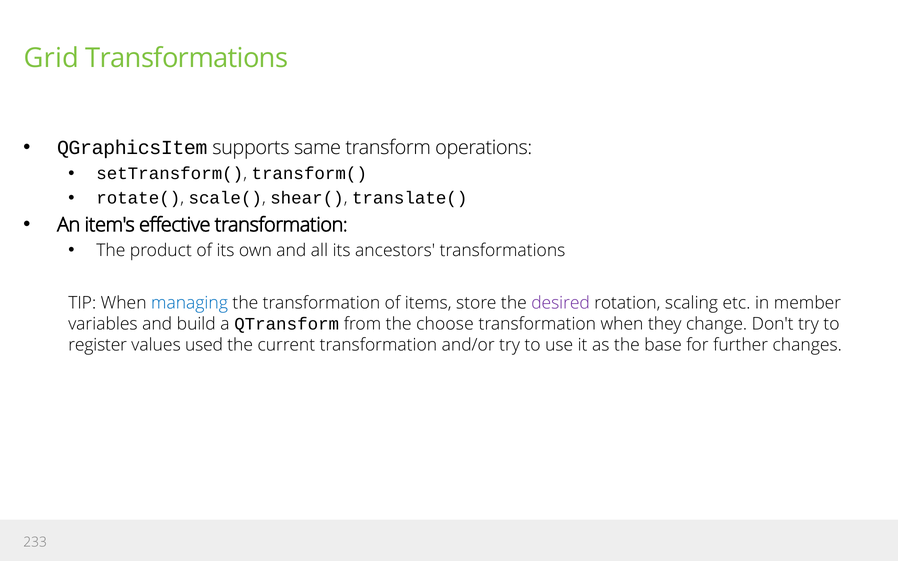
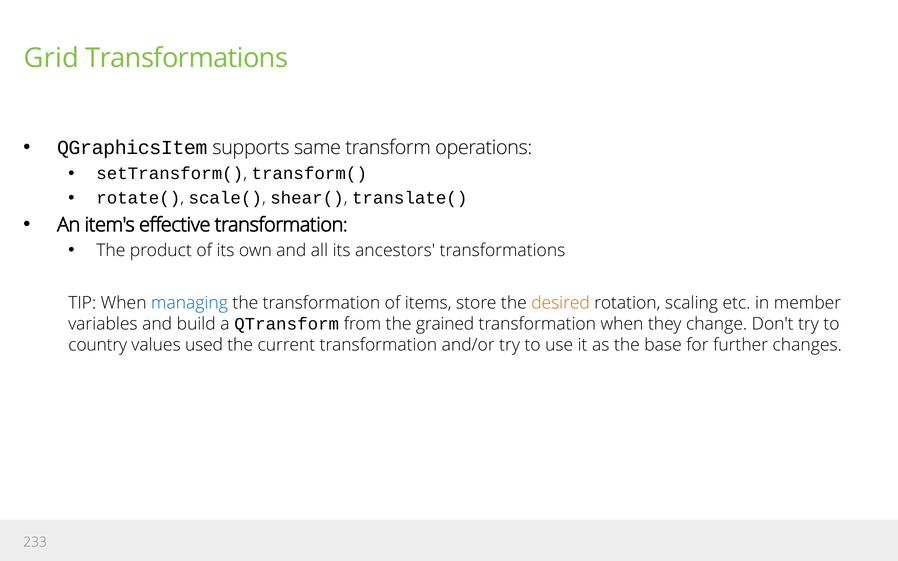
desired colour: purple -> orange (561, 303)
choose: choose -> grained (445, 324)
register: register -> country (98, 345)
